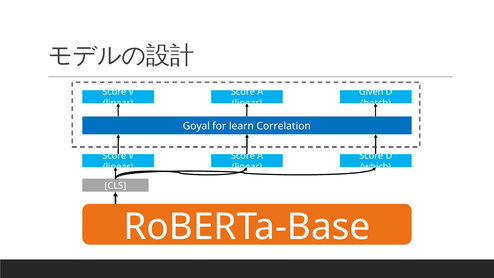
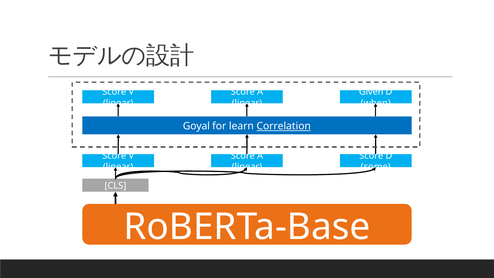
batch: batch -> when (376, 103)
Correlation underline: none -> present (284, 126)
which: which -> some (376, 167)
